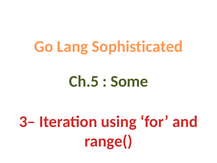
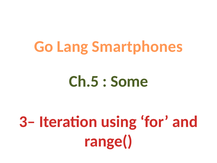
Sophisticated: Sophisticated -> Smartphones (137, 46)
